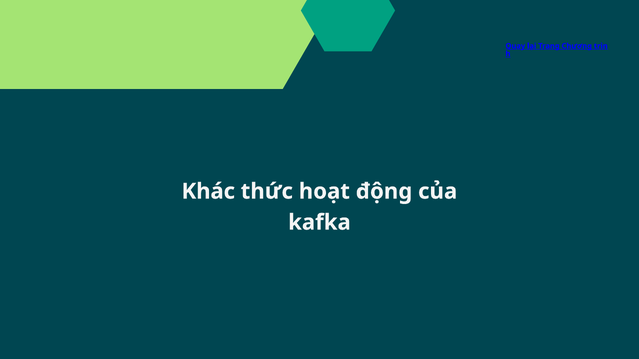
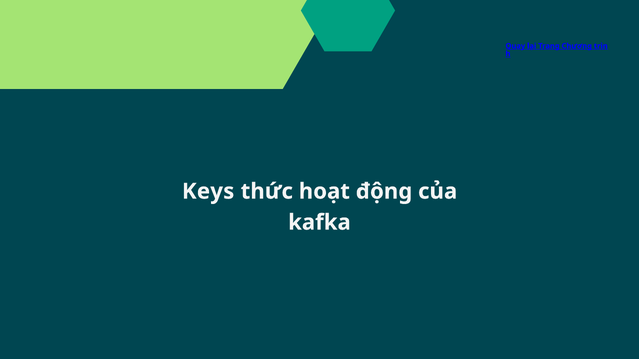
Khác: Khác -> Keys (208, 192)
